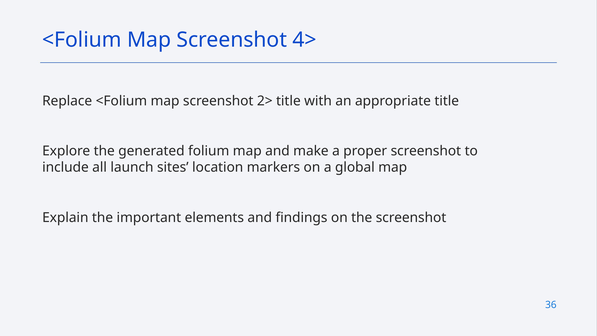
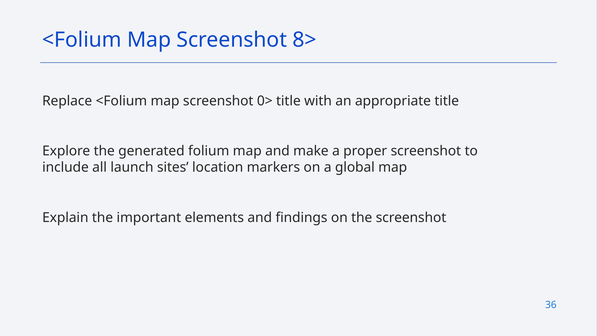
4>: 4> -> 8> (305, 40)
2>: 2> -> 0> (265, 101)
